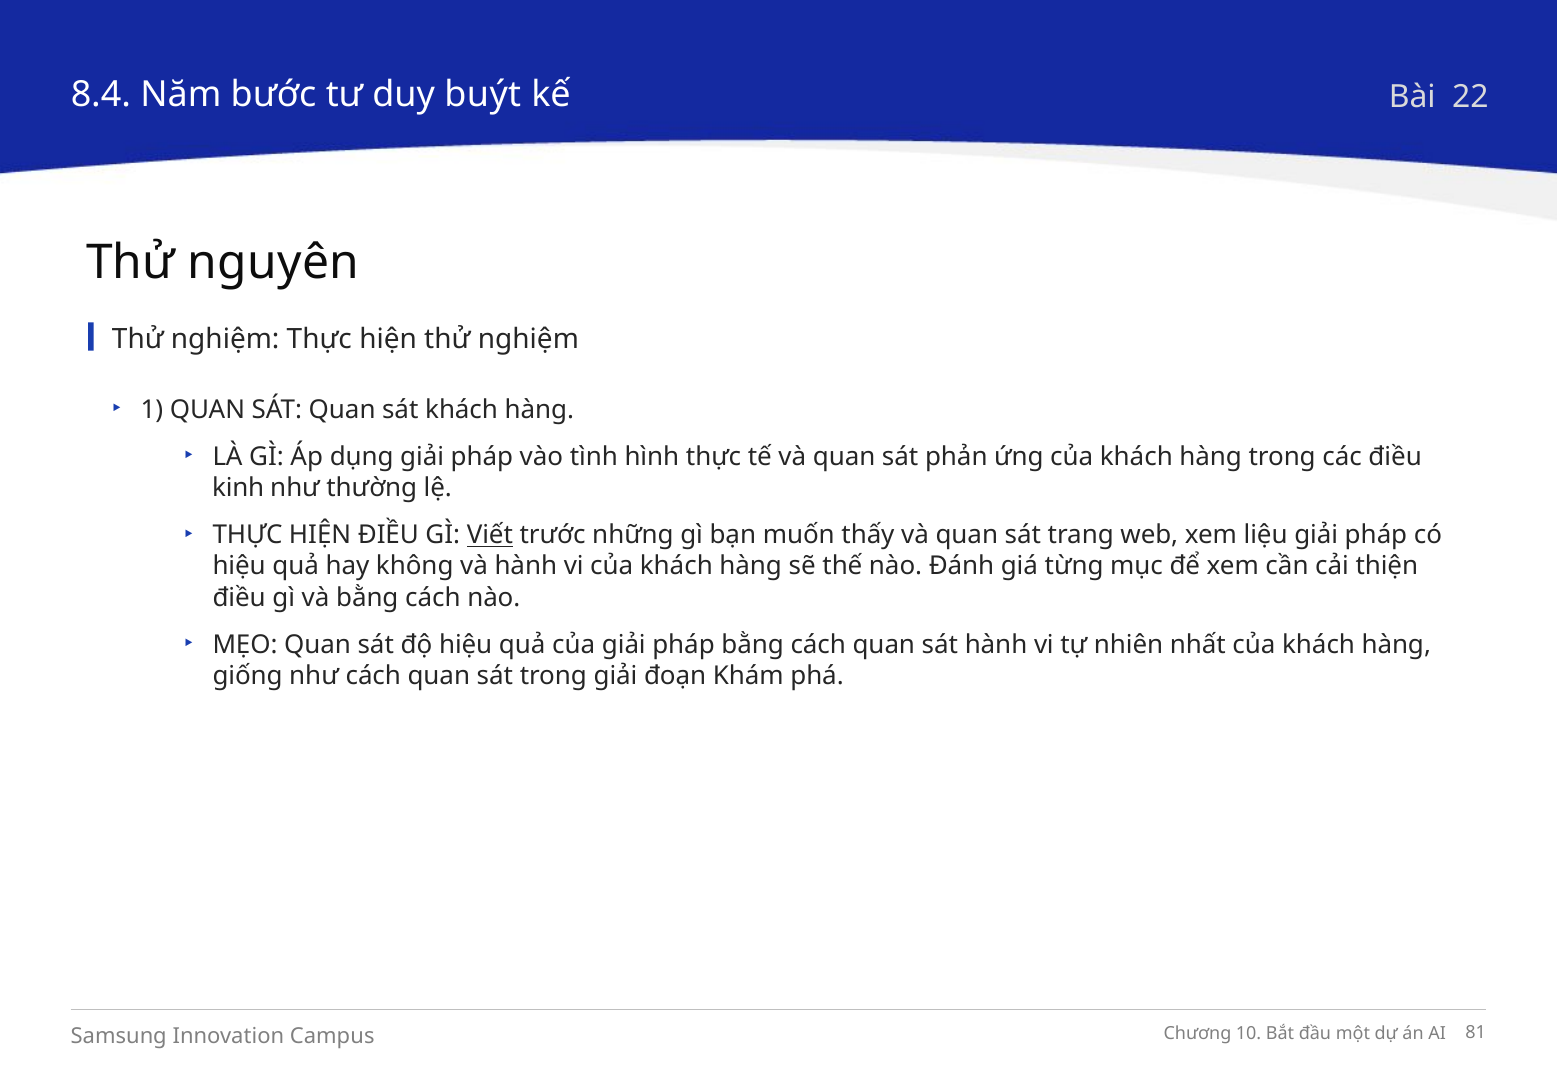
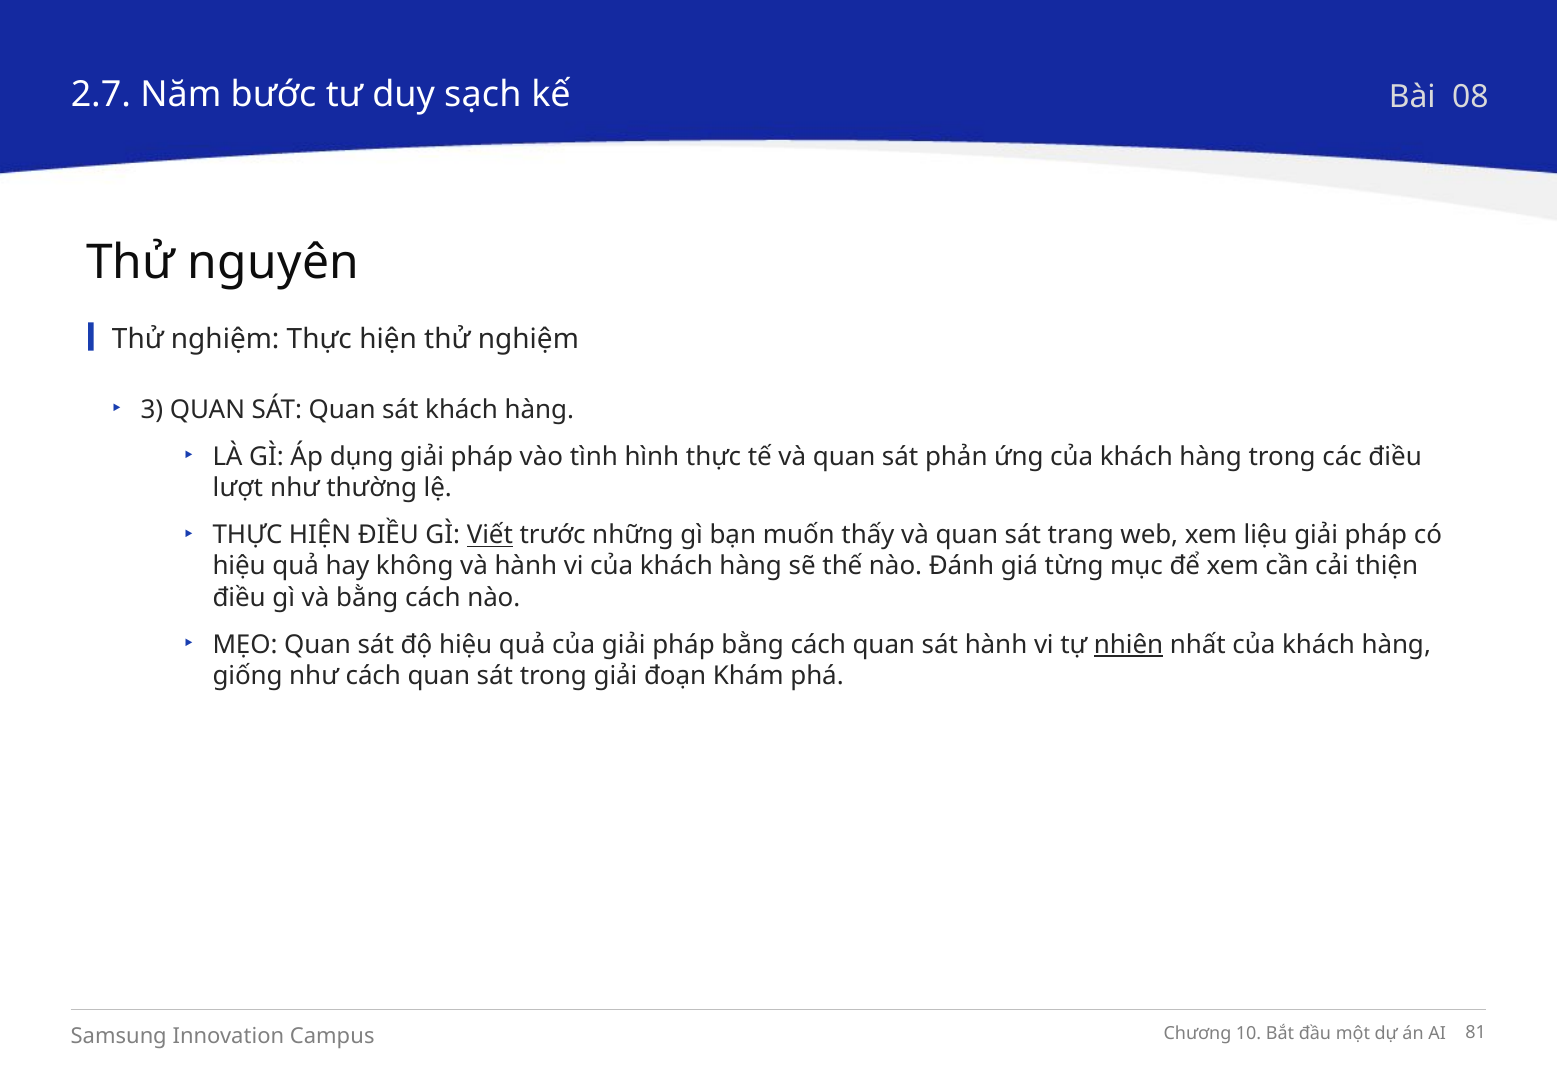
8.4: 8.4 -> 2.7 (101, 95)
buýt: buýt -> sạch (483, 95)
22: 22 -> 08 (1470, 97)
1: 1 -> 3 (152, 410)
kinh: kinh -> lượt (238, 488)
nhiên underline: none -> present (1129, 645)
